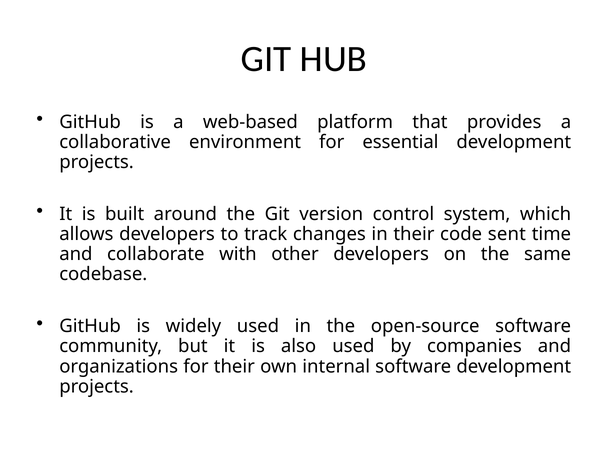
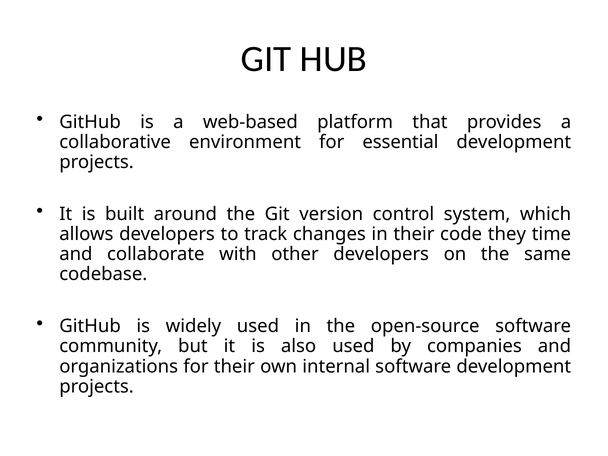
sent: sent -> they (507, 234)
